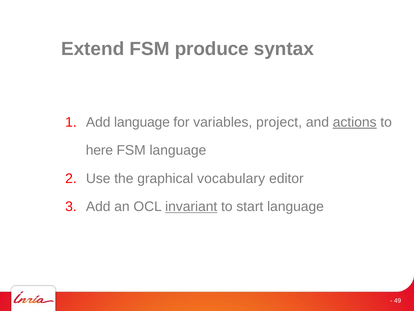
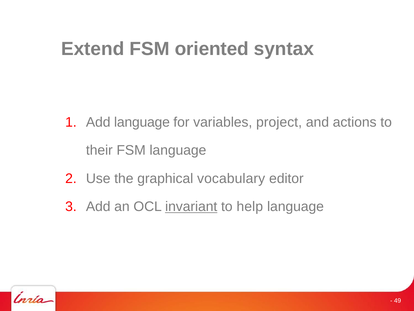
produce: produce -> oriented (212, 49)
actions underline: present -> none (355, 122)
here: here -> their (99, 150)
start: start -> help (250, 206)
